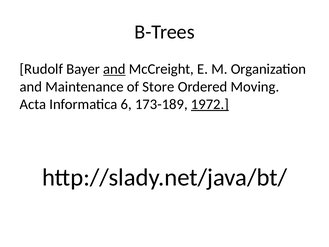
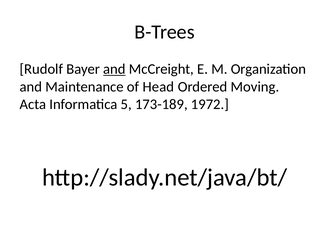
Store: Store -> Head (158, 87)
6: 6 -> 5 (126, 104)
1972 underline: present -> none (210, 104)
